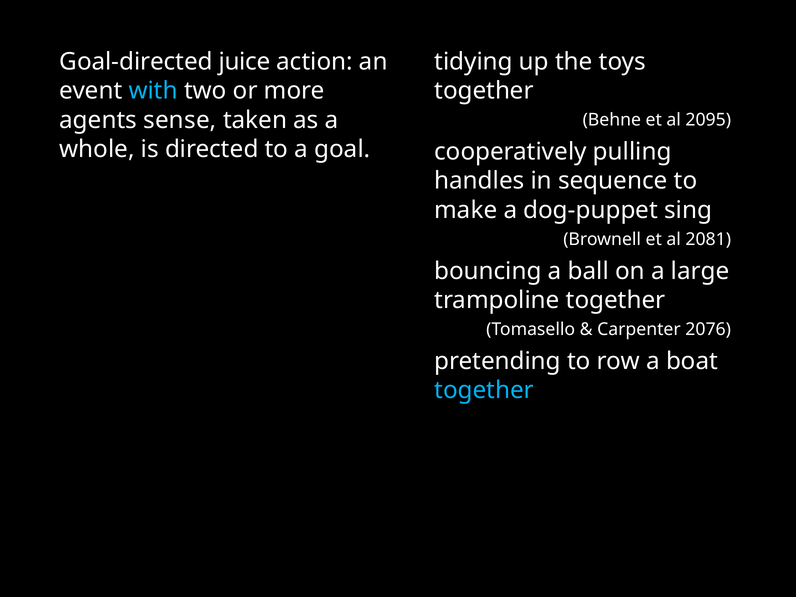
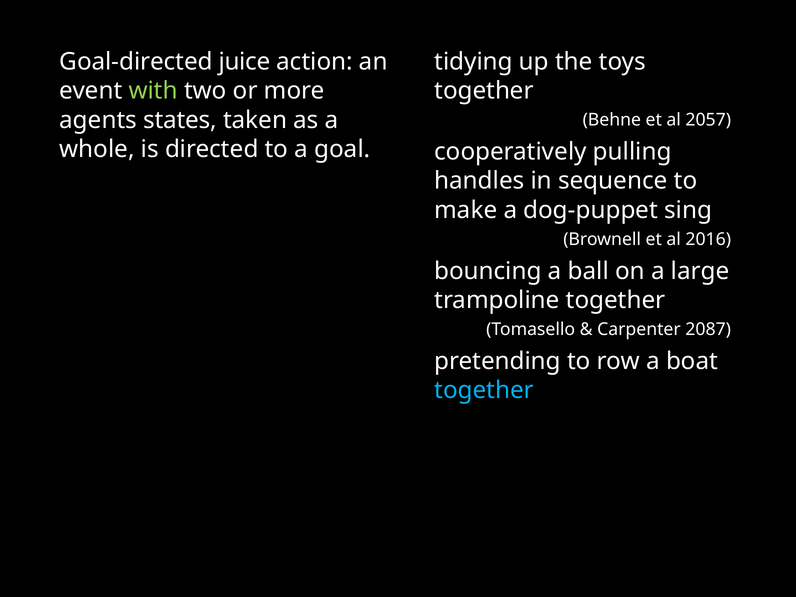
with colour: light blue -> light green (153, 91)
sense: sense -> states (180, 120)
2095: 2095 -> 2057 (708, 120)
2081: 2081 -> 2016 (708, 239)
2076: 2076 -> 2087 (708, 329)
